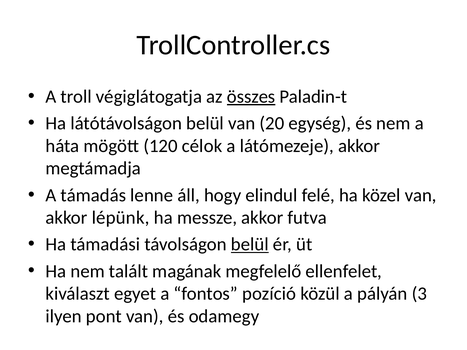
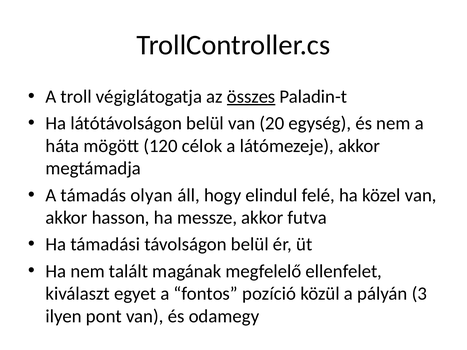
lenne: lenne -> olyan (152, 195)
lépünk: lépünk -> hasson (121, 218)
belül underline: present -> none (250, 245)
